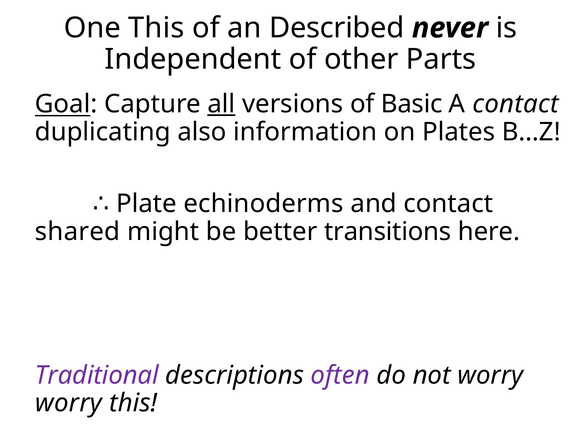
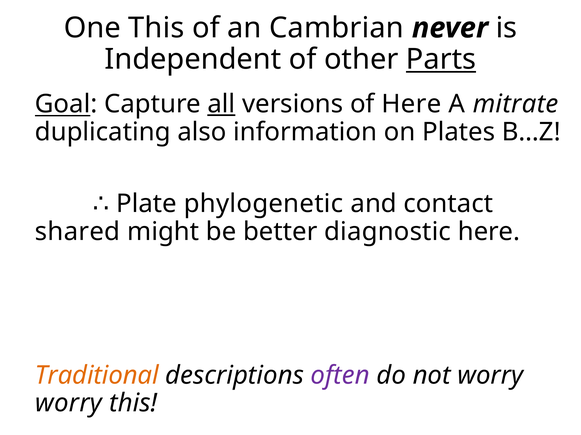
Described: Described -> Cambrian (336, 28)
Parts underline: none -> present (441, 59)
of Basic: Basic -> Here (411, 104)
A contact: contact -> mitrate (516, 104)
echinoderms: echinoderms -> phylogenetic (263, 204)
transitions: transitions -> diagnostic (388, 232)
Traditional colour: purple -> orange (97, 376)
